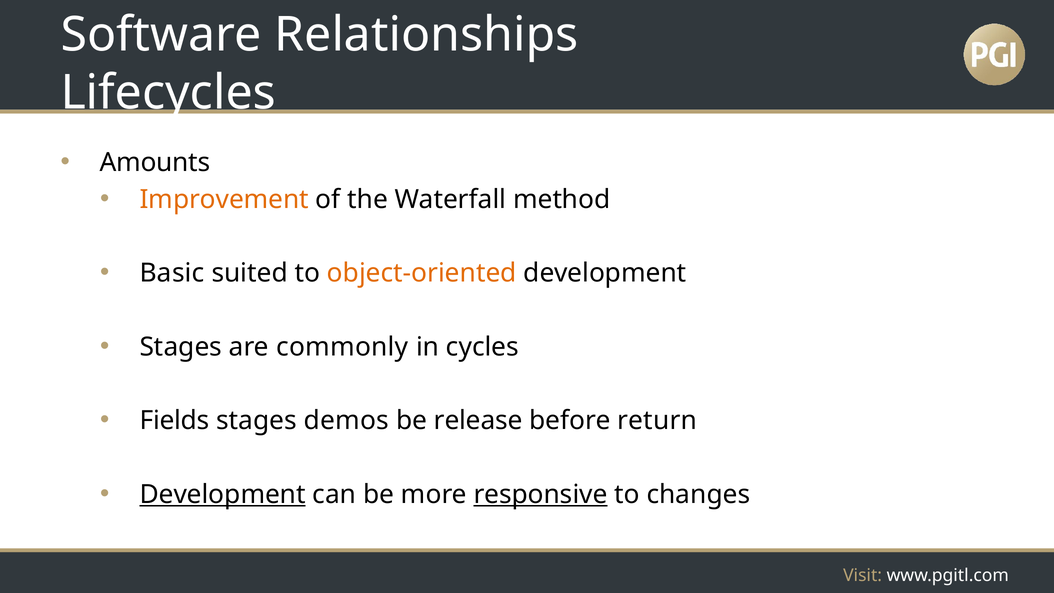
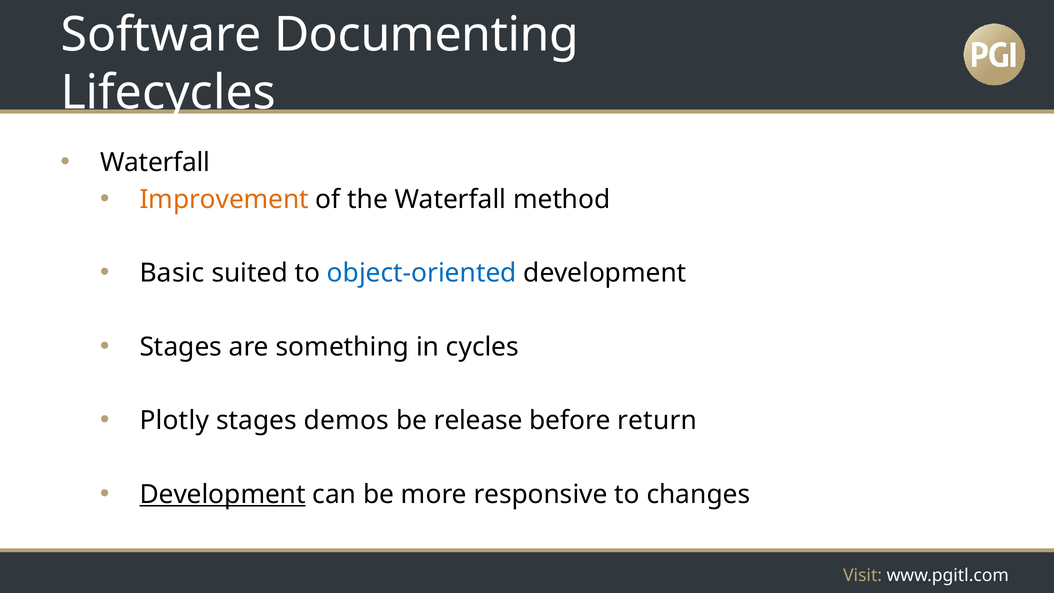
Relationships: Relationships -> Documenting (427, 35)
Amounts: Amounts -> Waterfall (155, 162)
object-oriented colour: orange -> blue (422, 273)
commonly: commonly -> something (342, 347)
Fields: Fields -> Plotly (174, 421)
responsive underline: present -> none (541, 494)
